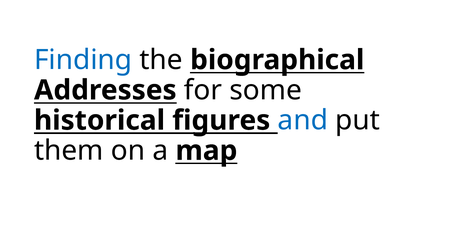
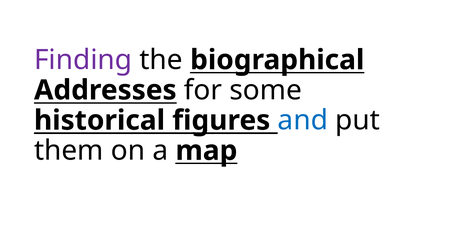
Finding colour: blue -> purple (83, 60)
